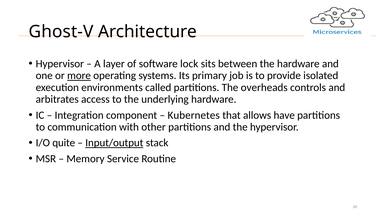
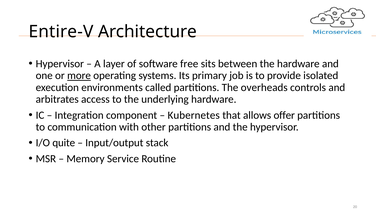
Ghost-V: Ghost-V -> Entire-V (61, 32)
lock: lock -> free (189, 64)
have: have -> offer (284, 115)
Input/output underline: present -> none (114, 142)
